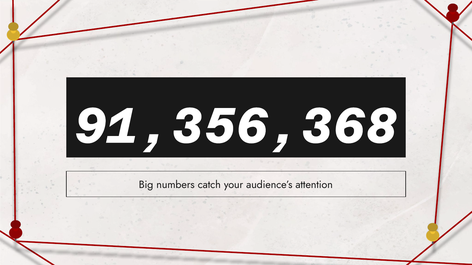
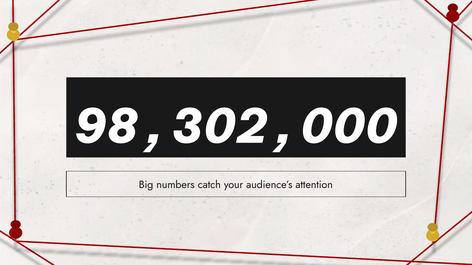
91,356,368: 91,356,368 -> 98,302,000 (236, 127)
